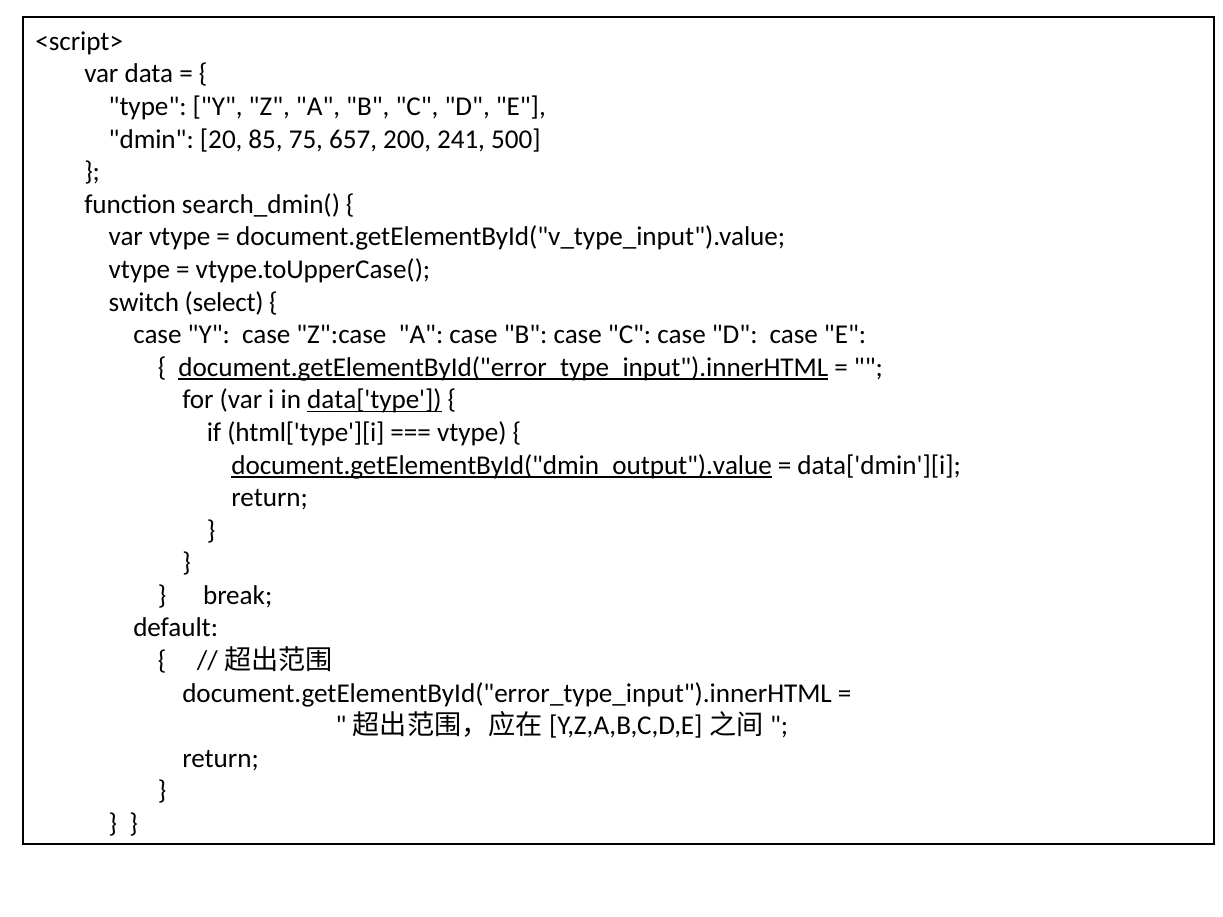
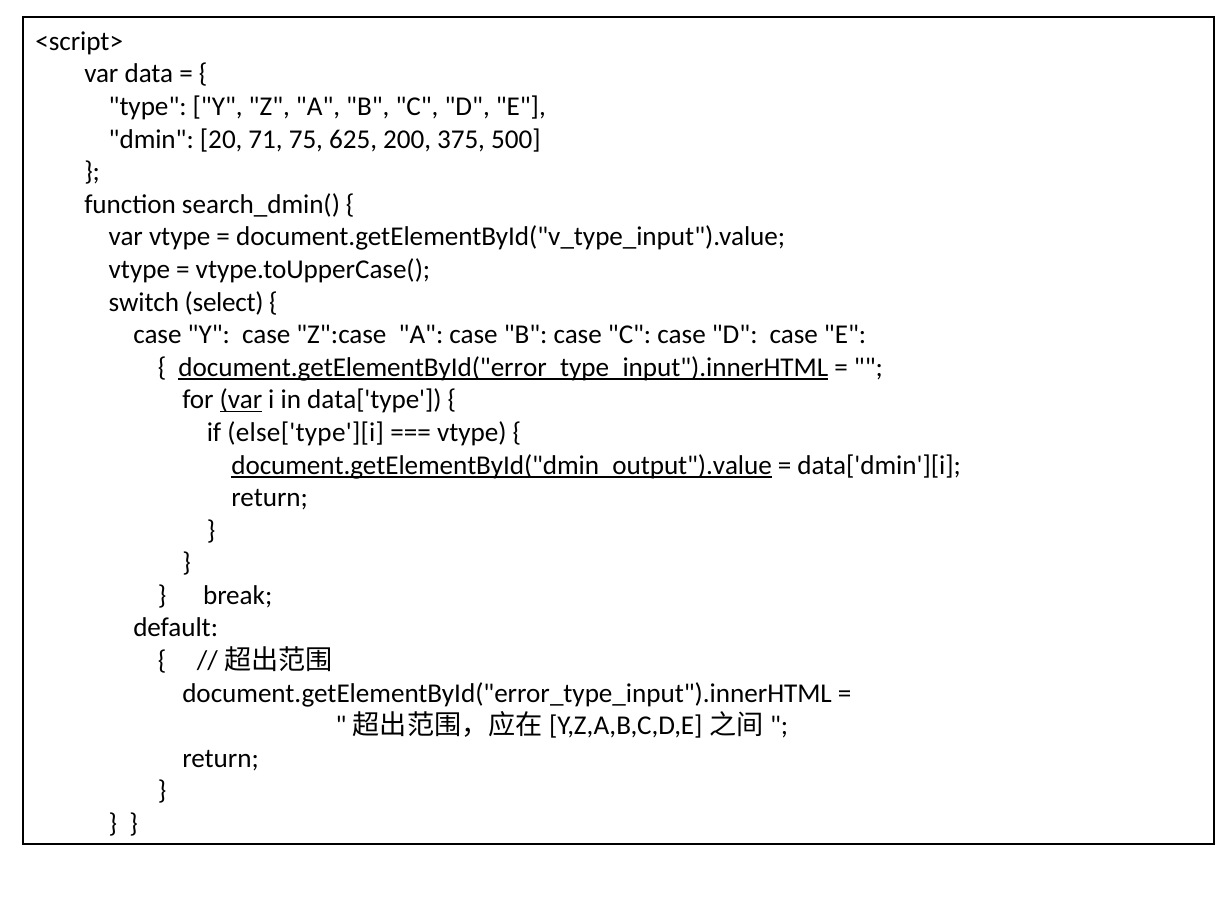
85: 85 -> 71 (266, 139)
657: 657 -> 625 (353, 139)
241: 241 -> 375 (461, 139)
var underline: none -> present (241, 400)
data['type underline: present -> none (374, 400)
html['type'][i: html['type'][i -> else['type'][i (306, 433)
